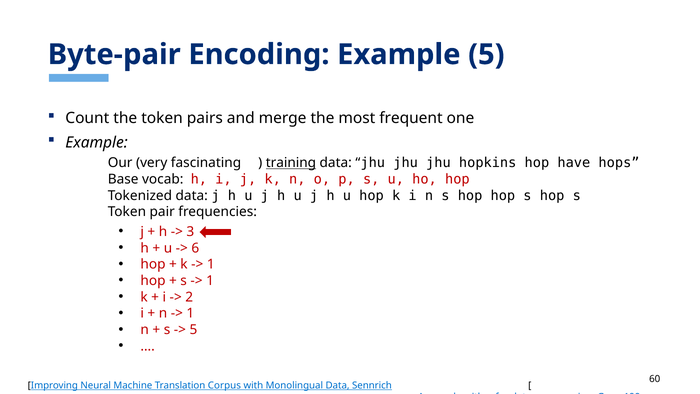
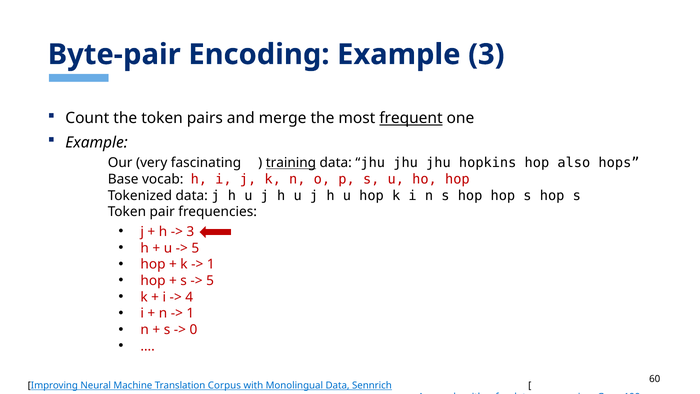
Example 5: 5 -> 3 (486, 54)
frequent underline: none -> present (411, 118)
have: have -> also (574, 163)
6: 6 -> 5 (195, 248)
1: 1 -> 5 (210, 281)
2: 2 -> 4 (189, 297)
5: 5 -> 0 (193, 330)
